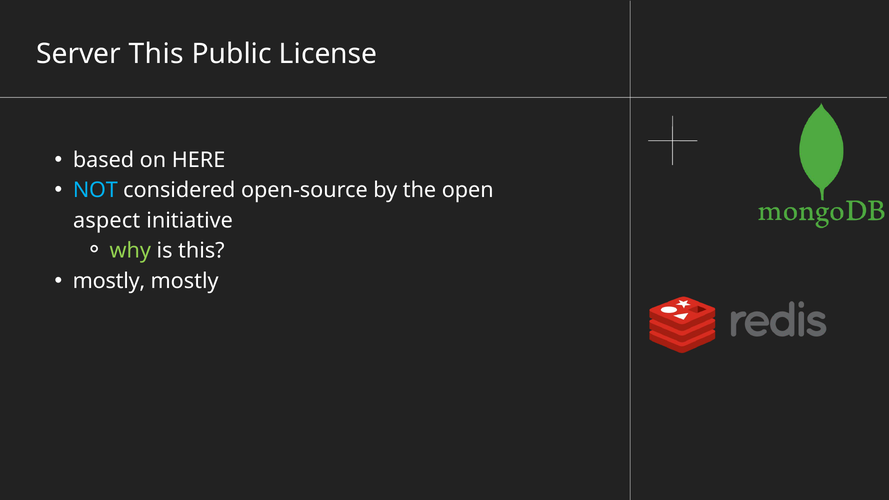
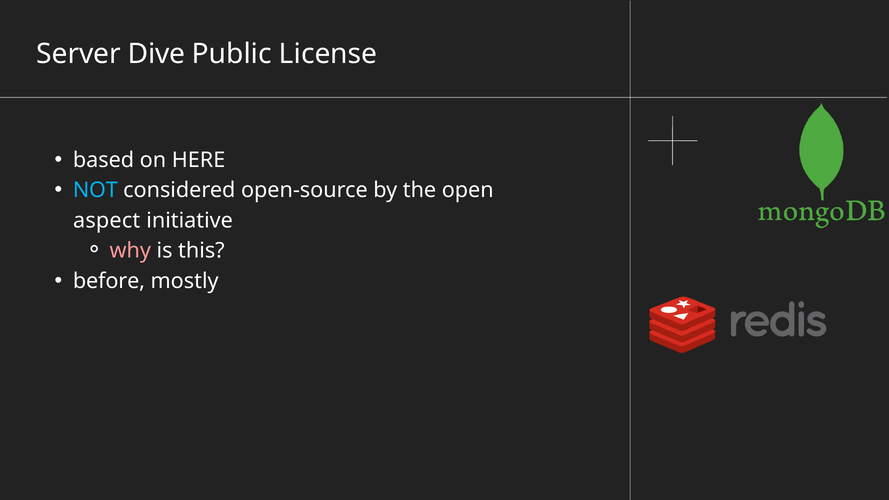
Server This: This -> Dive (157, 54)
why colour: light green -> pink (130, 251)
mostly: mostly -> before (109, 281)
